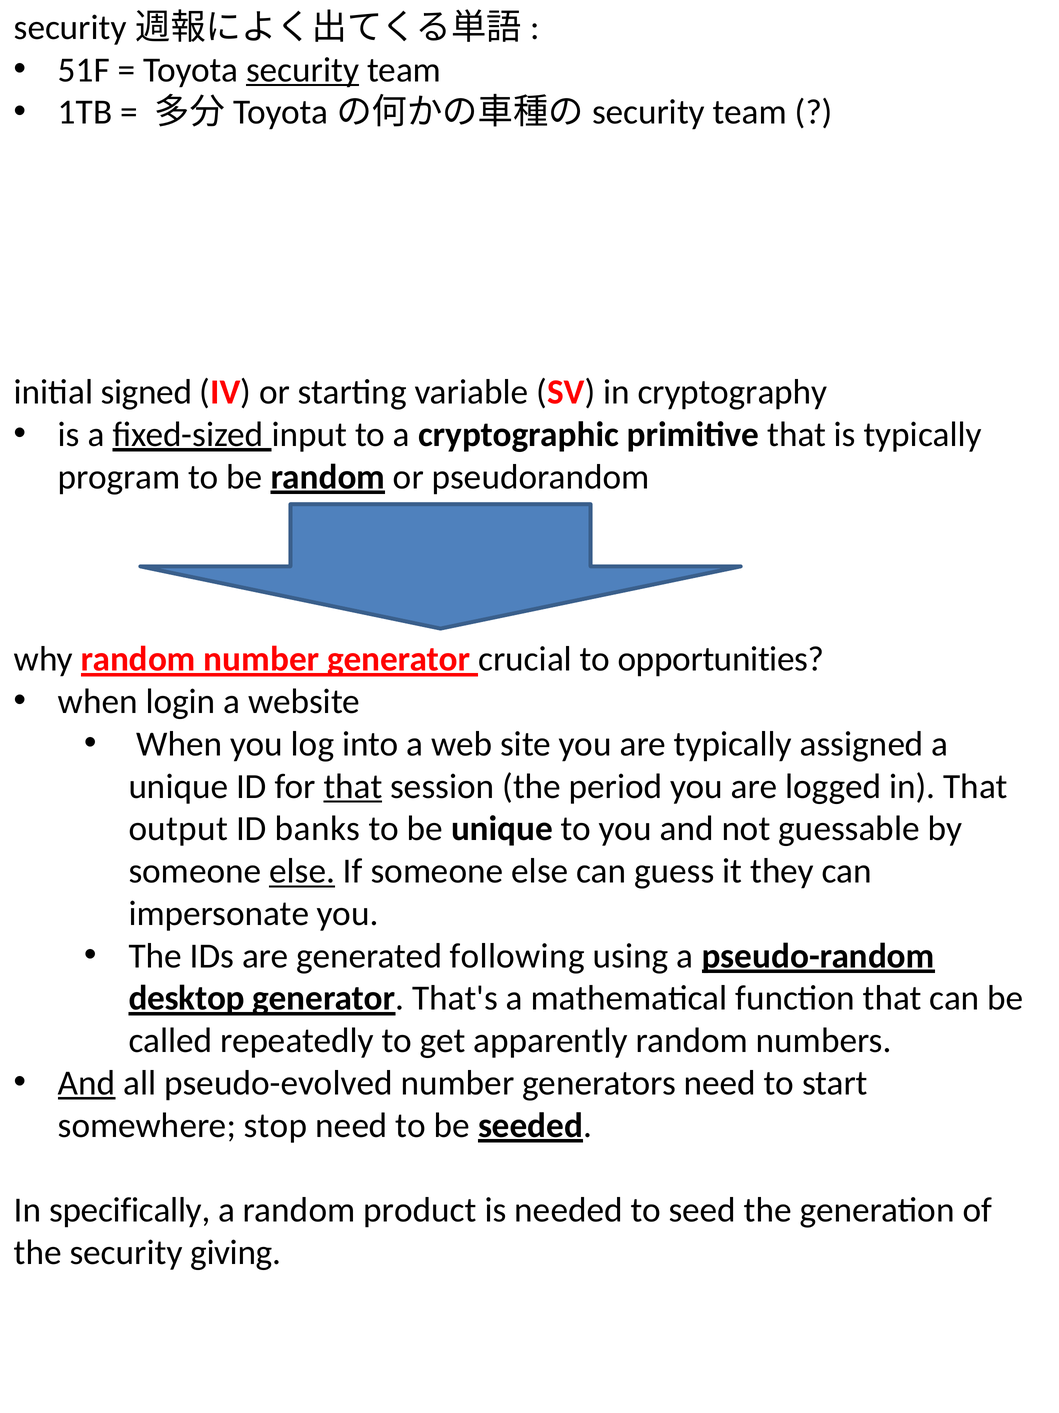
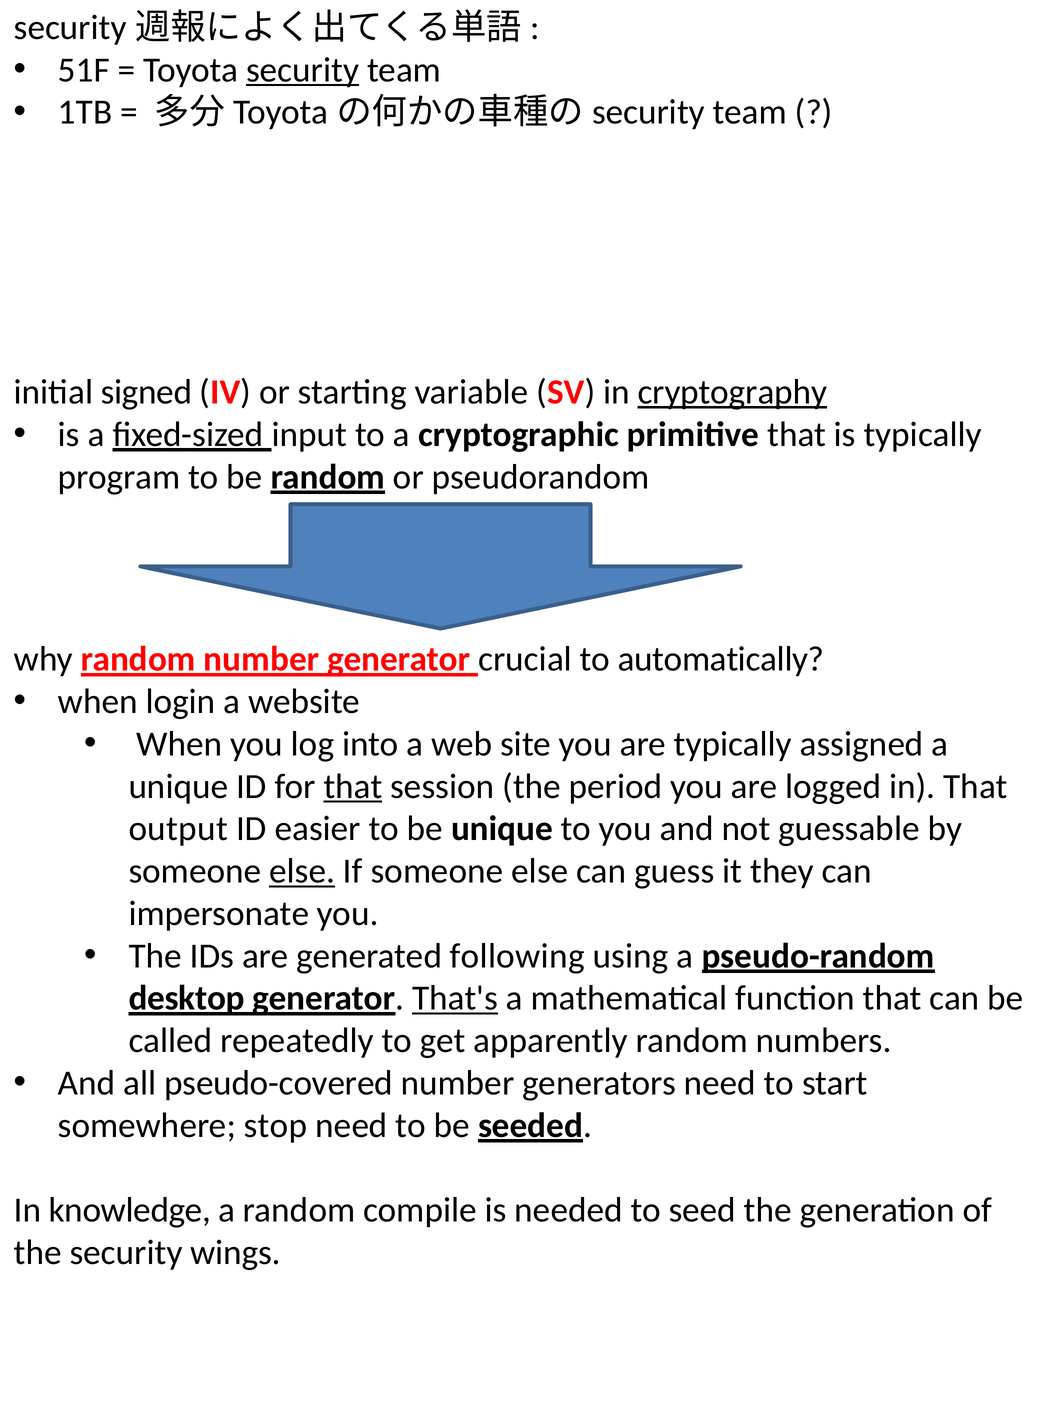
cryptography underline: none -> present (732, 392)
opportunities: opportunities -> automatically (721, 659)
banks: banks -> easier (318, 828)
That's underline: none -> present (455, 998)
And underline: present -> none (87, 1082)
pseudo-evolved: pseudo-evolved -> pseudo-covered (279, 1082)
specifically: specifically -> knowledge (130, 1209)
product: product -> compile (420, 1209)
giving: giving -> wings (236, 1252)
